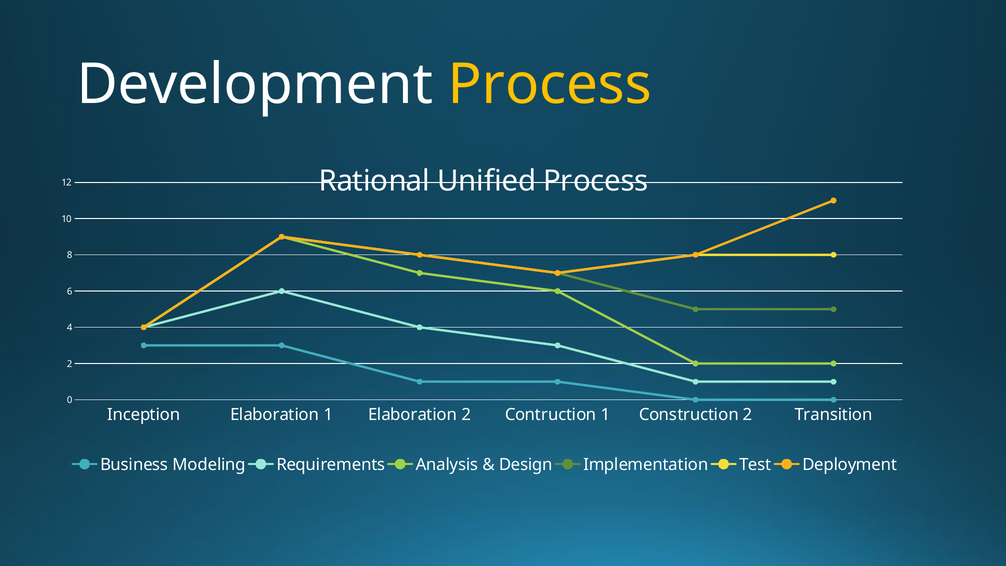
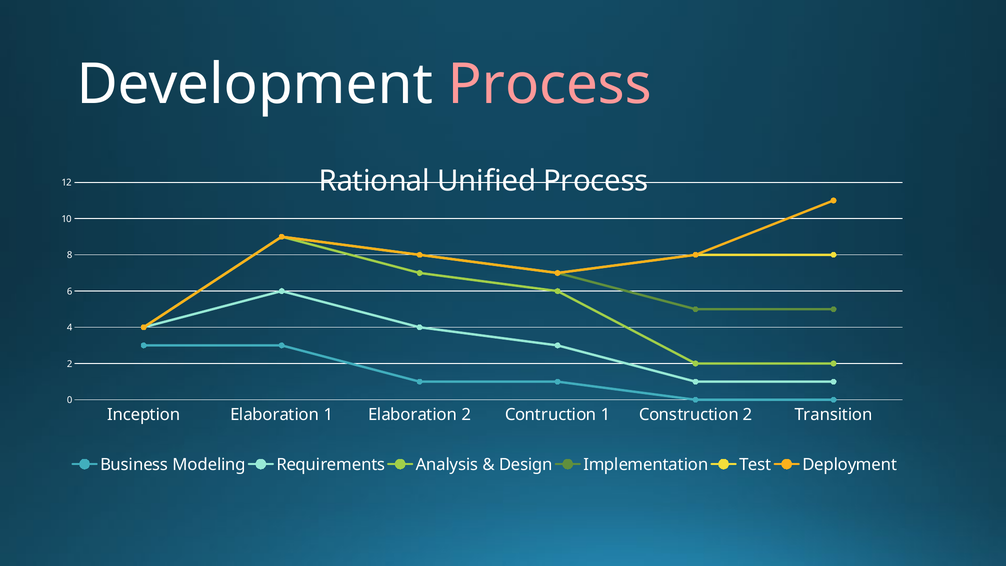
Process colour: yellow -> pink (550, 84)
